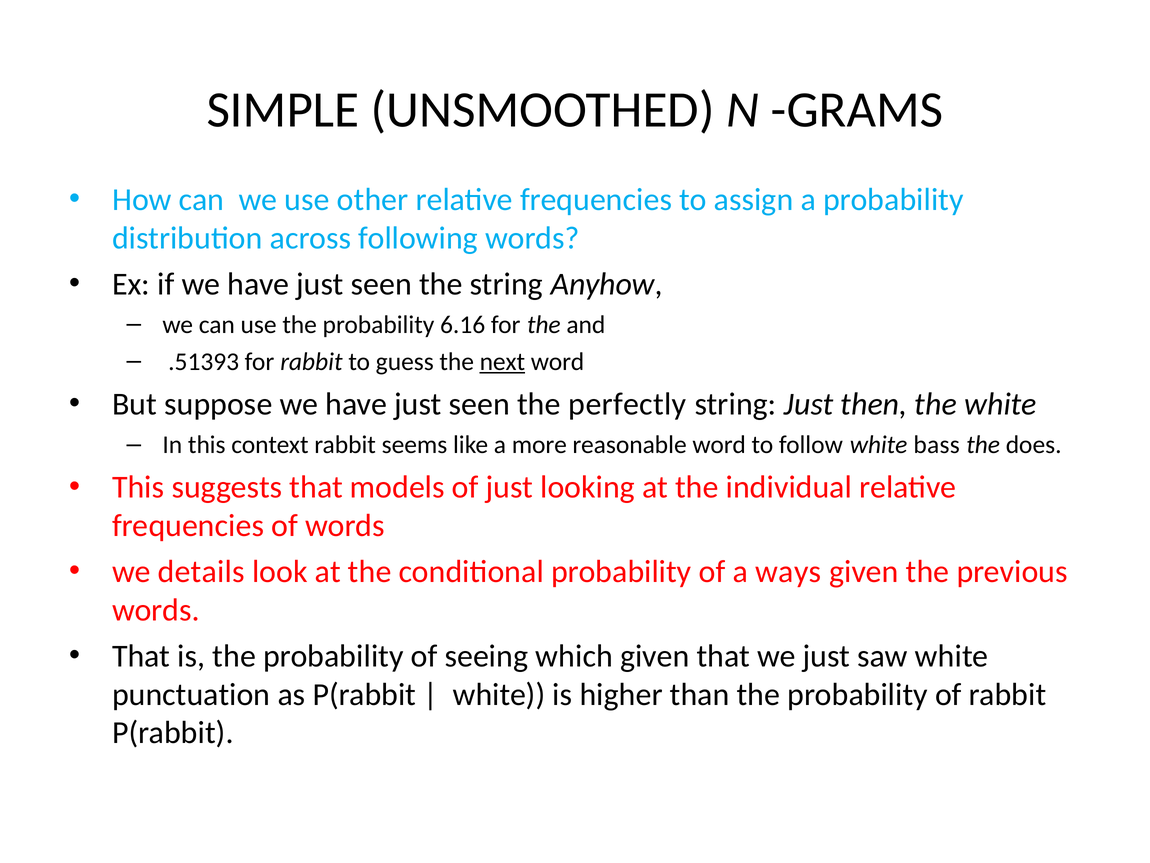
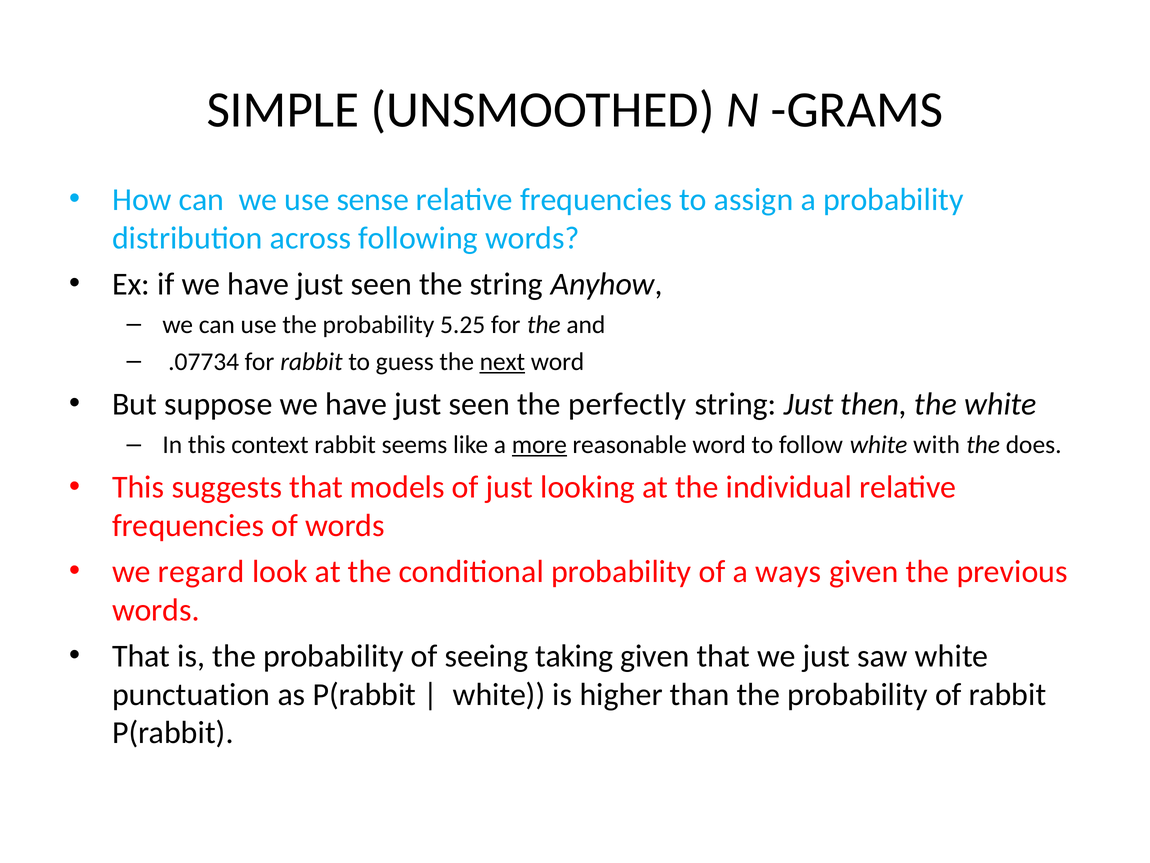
other: other -> sense (373, 200)
6.16: 6.16 -> 5.25 (463, 324)
.51393: .51393 -> .07734 (204, 361)
more underline: none -> present (539, 445)
bass: bass -> with (937, 445)
details: details -> regard (201, 571)
which: which -> taking (574, 656)
